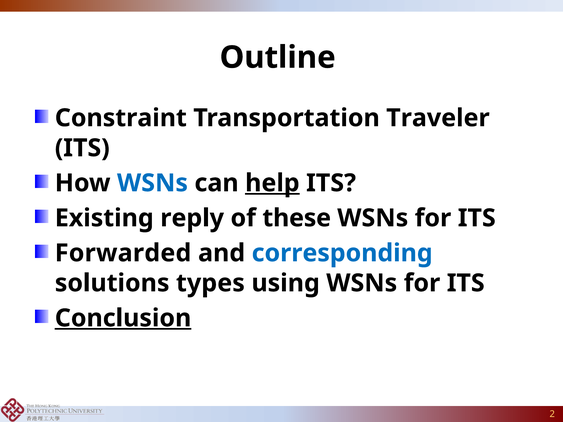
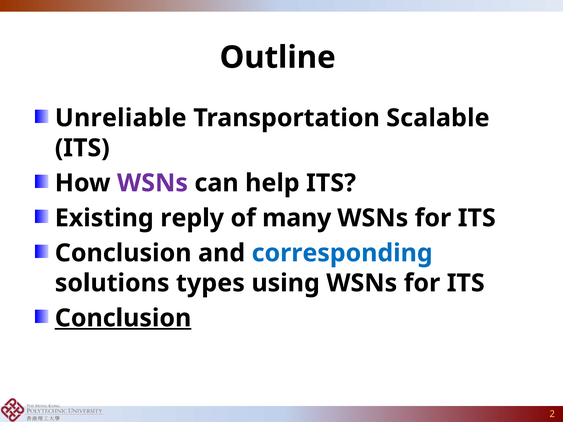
Constraint: Constraint -> Unreliable (121, 118)
Traveler: Traveler -> Scalable (438, 118)
WSNs colour: blue -> purple (152, 183)
help underline: present -> none (272, 183)
these: these -> many (297, 218)
Forwarded: Forwarded -> Conclusion (123, 253)
